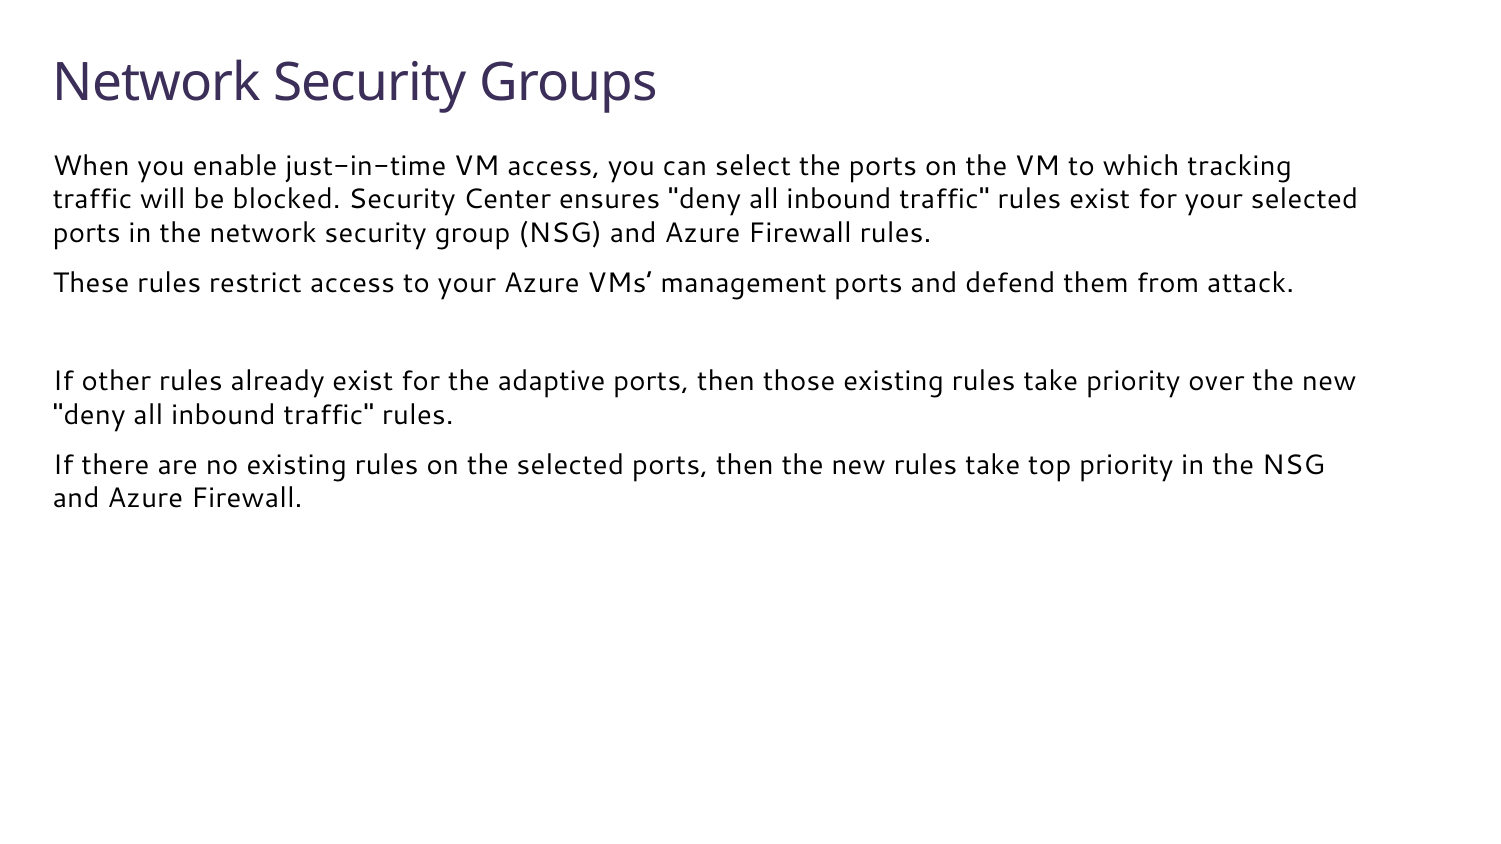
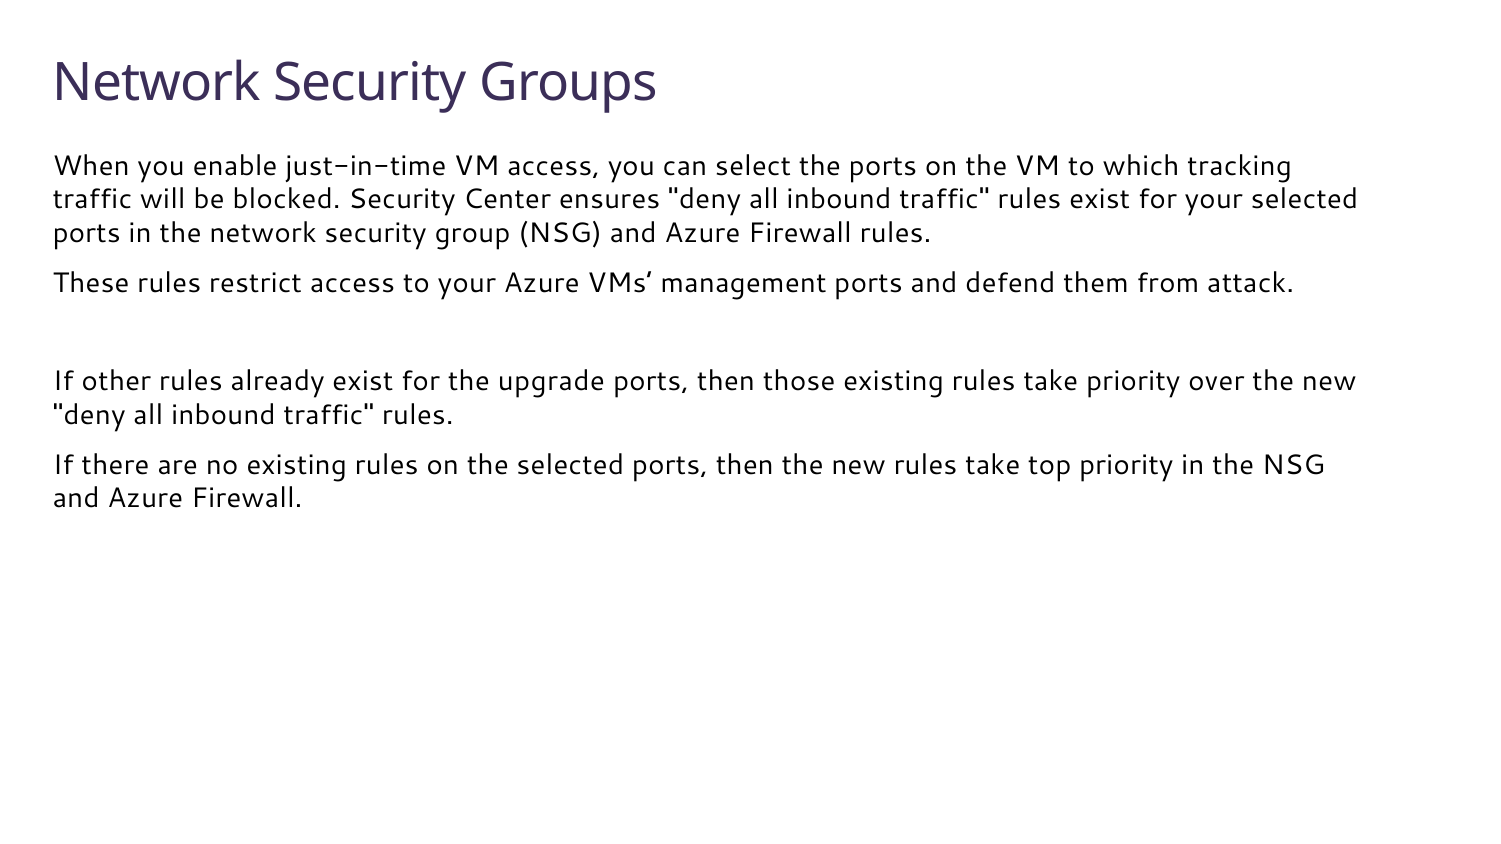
adaptive: adaptive -> upgrade (551, 382)
